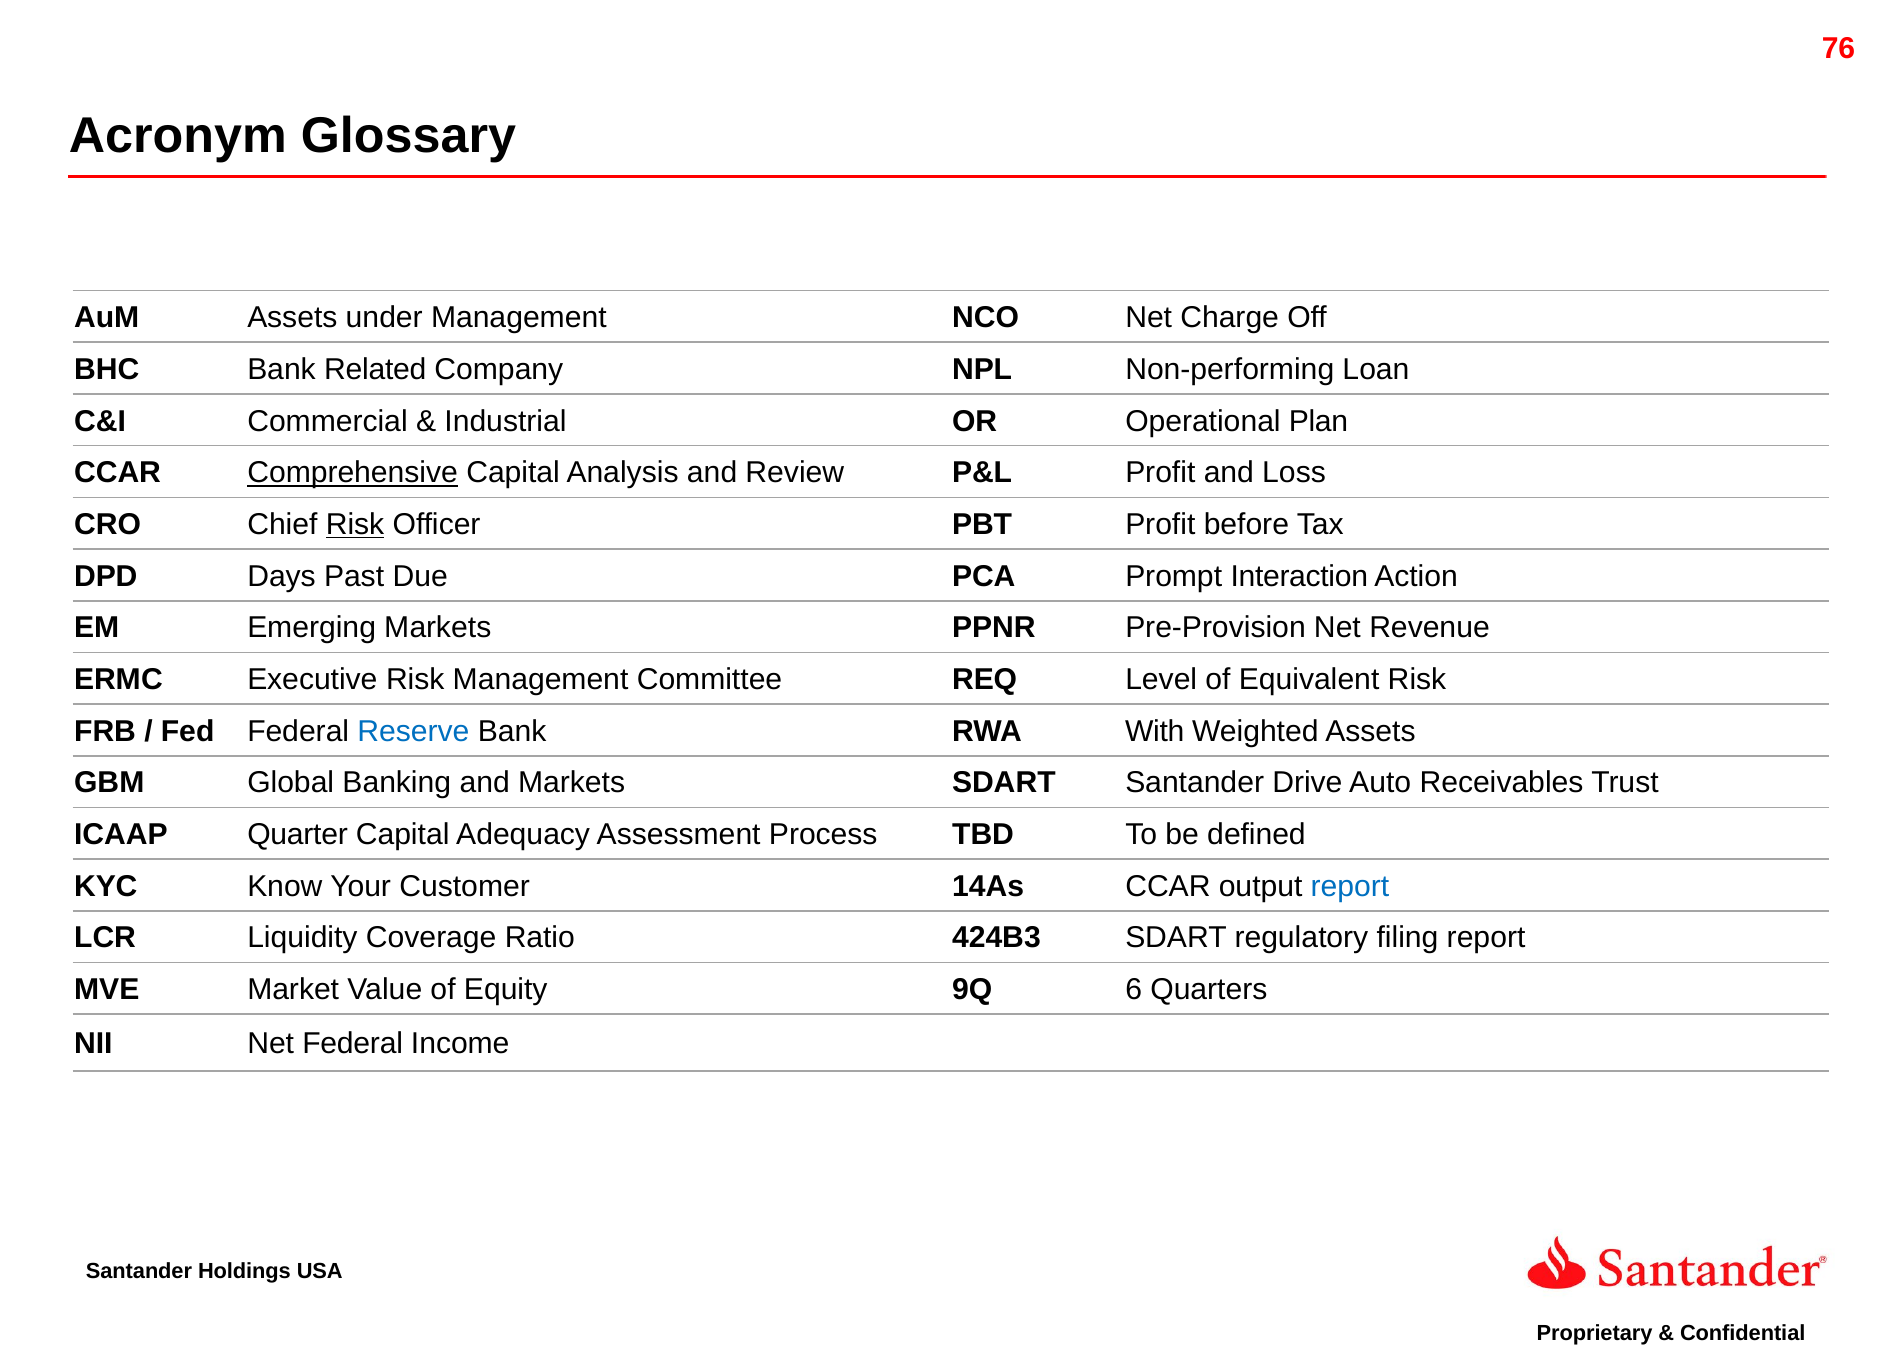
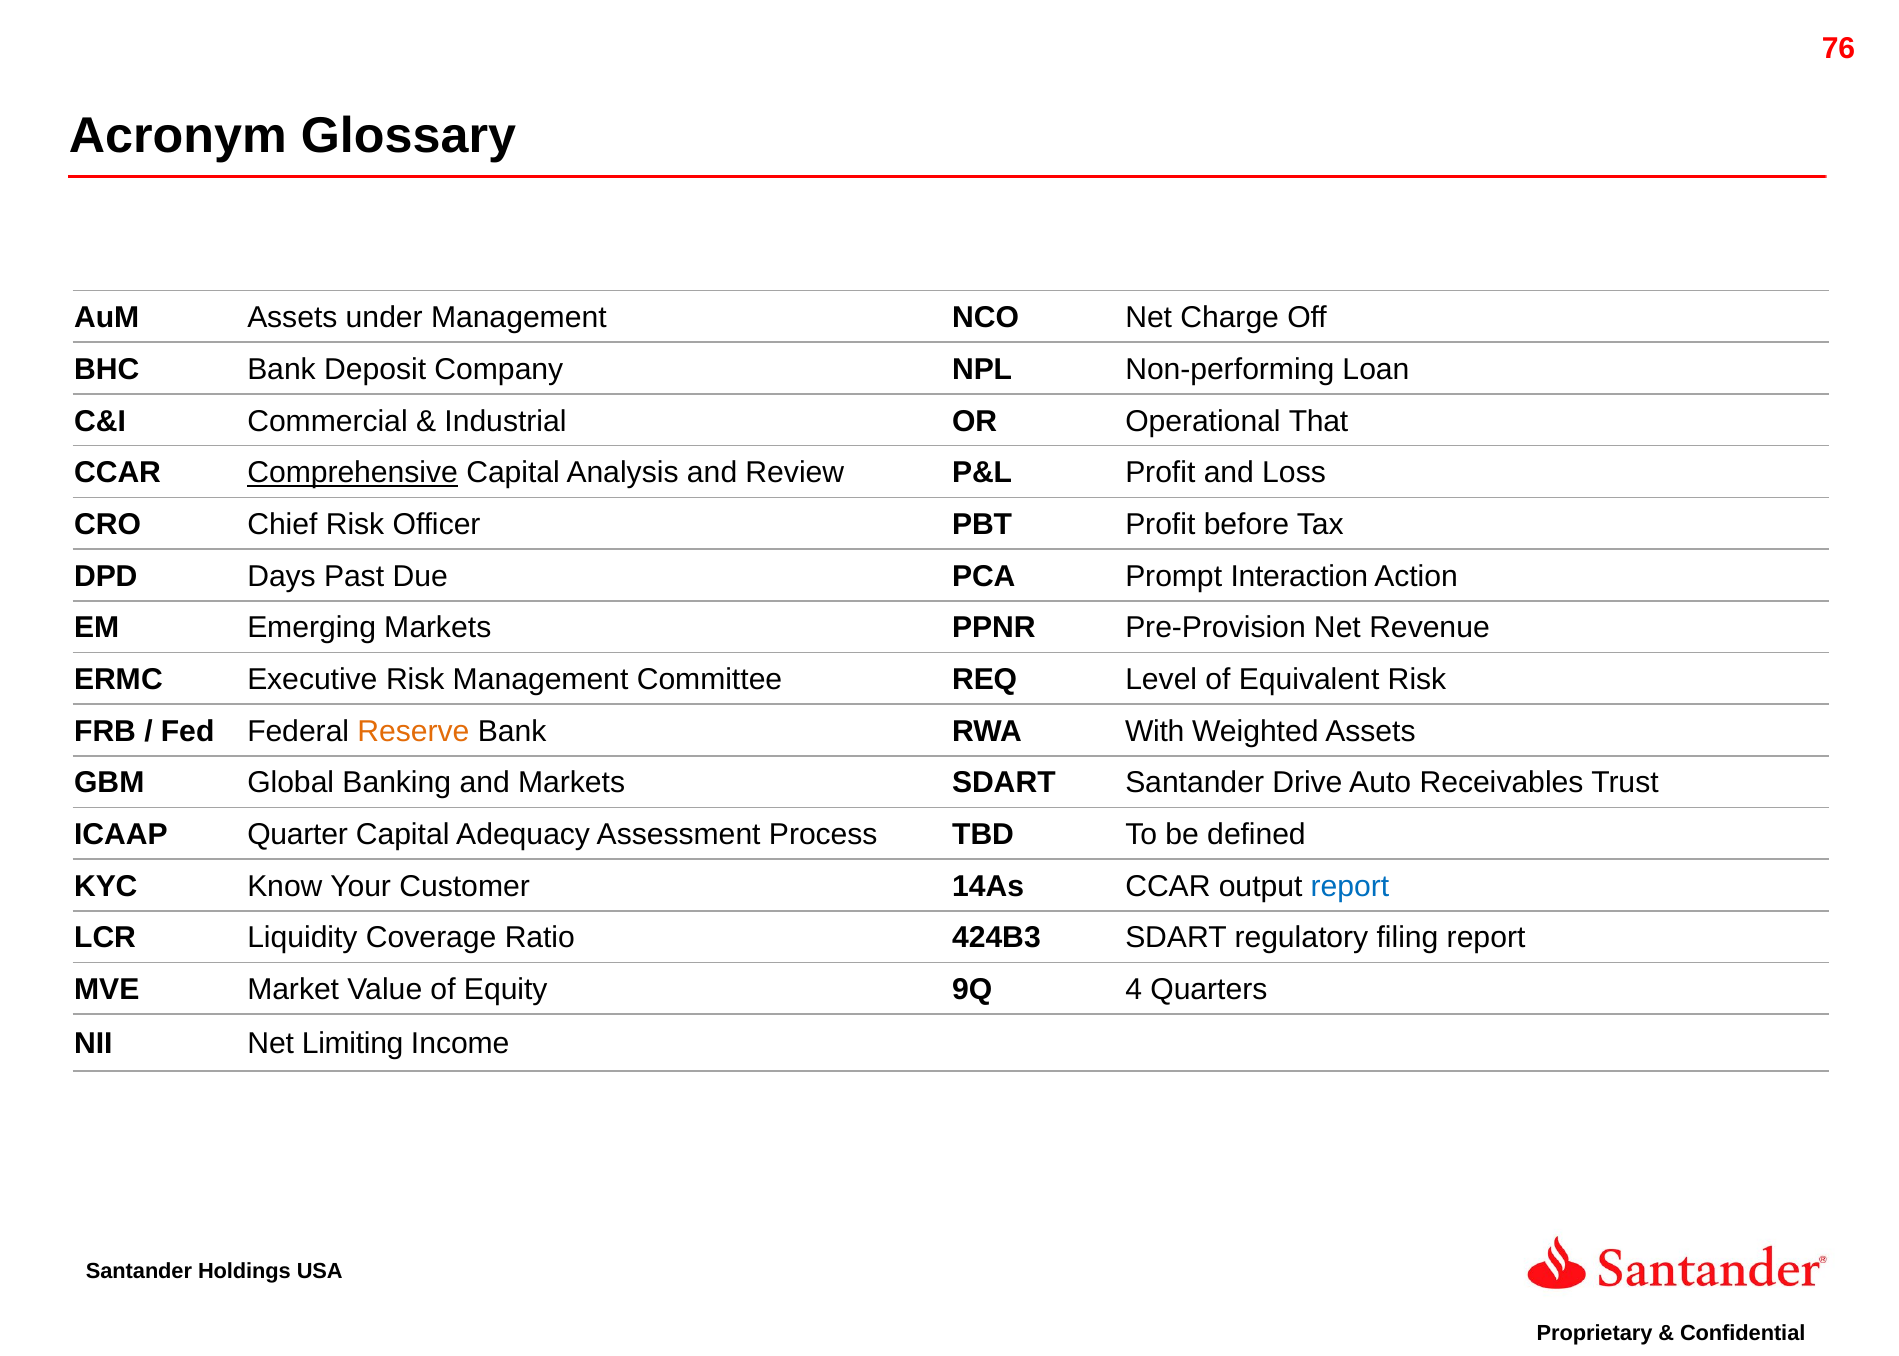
Related: Related -> Deposit (375, 370)
Plan: Plan -> That (1319, 421)
Risk underline: present -> none (355, 525)
Reserve colour: blue -> orange (413, 731)
6: 6 -> 4 (1134, 990)
Net Federal: Federal -> Limiting (353, 1044)
